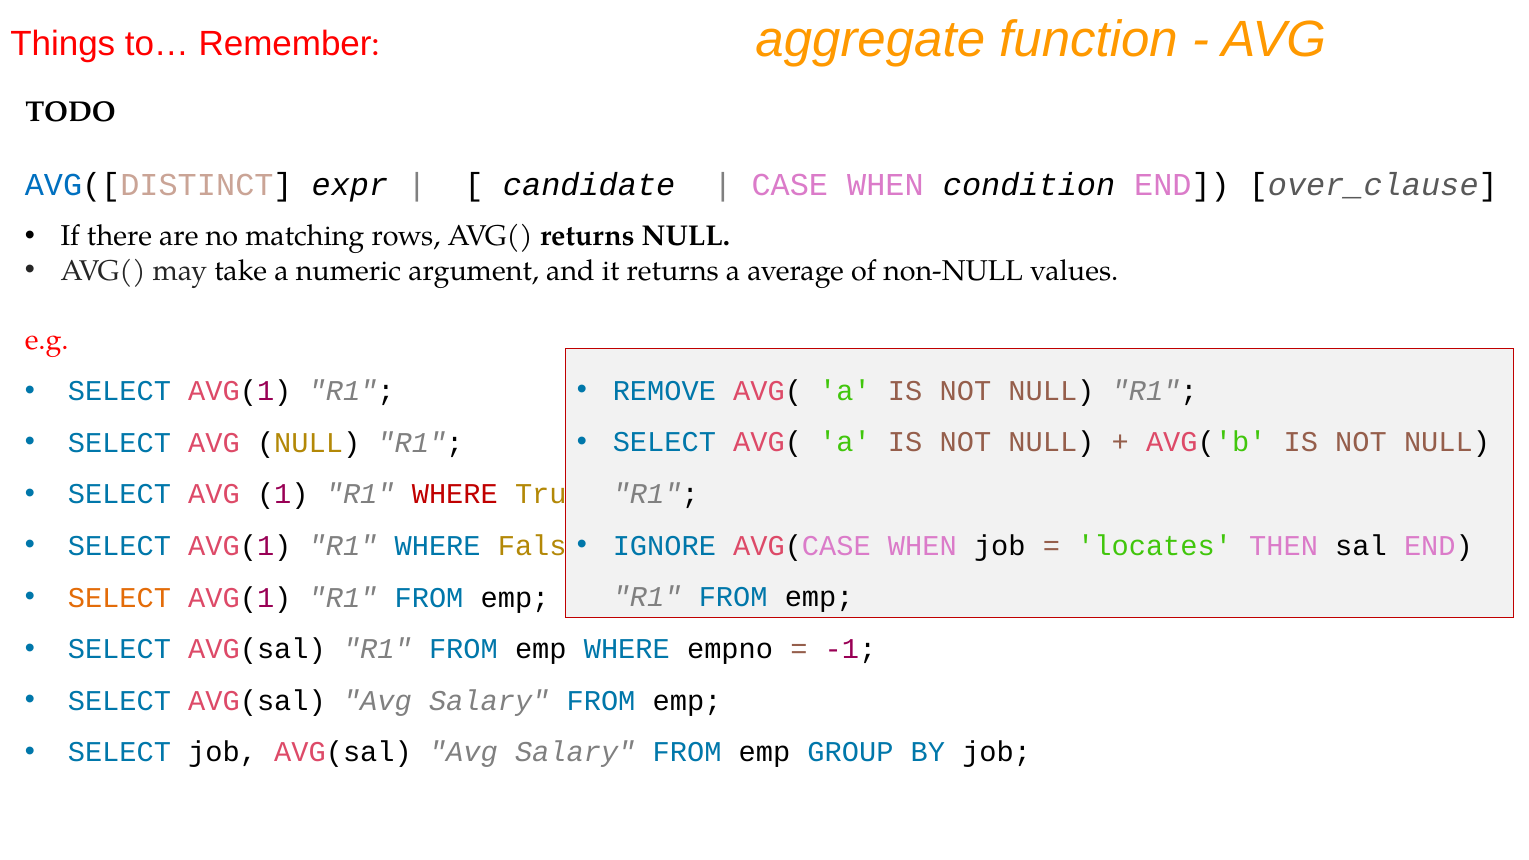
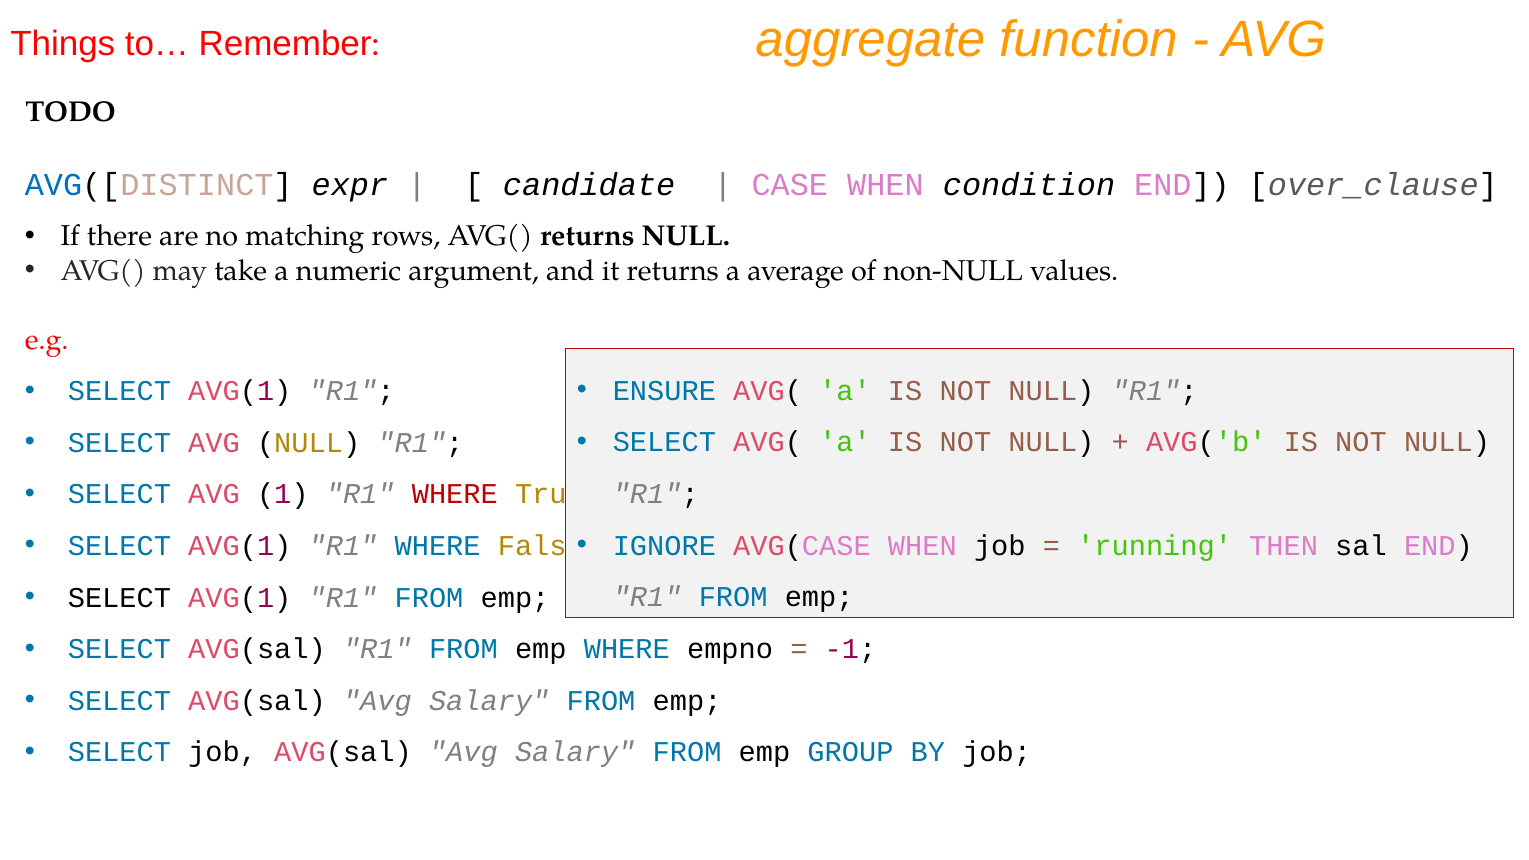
REMOVE: REMOVE -> ENSURE (664, 391)
locates: locates -> running (1155, 546)
SELECT colour: orange -> black (119, 598)
